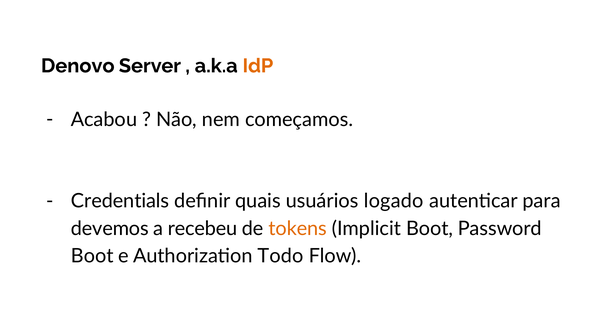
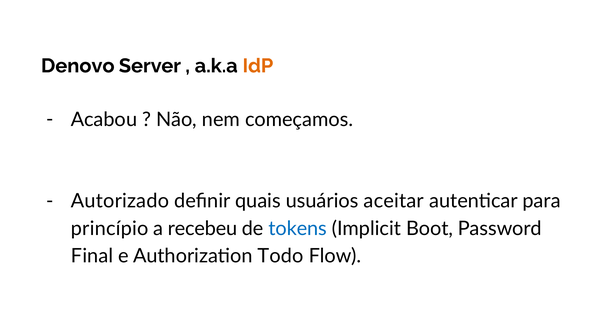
Credentials: Credentials -> Autorizado (120, 201)
logado: logado -> aceitar (394, 201)
devemos: devemos -> princípio (110, 229)
tokens colour: orange -> blue (298, 229)
Boot: Boot -> Final (92, 256)
